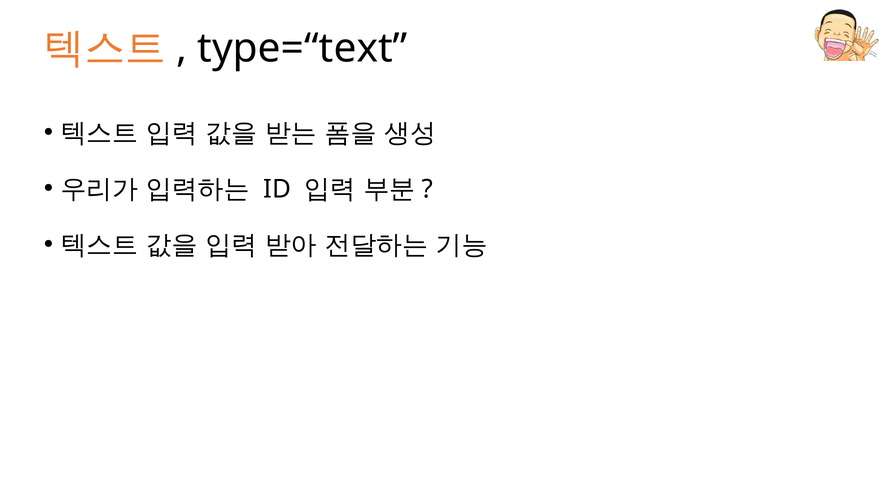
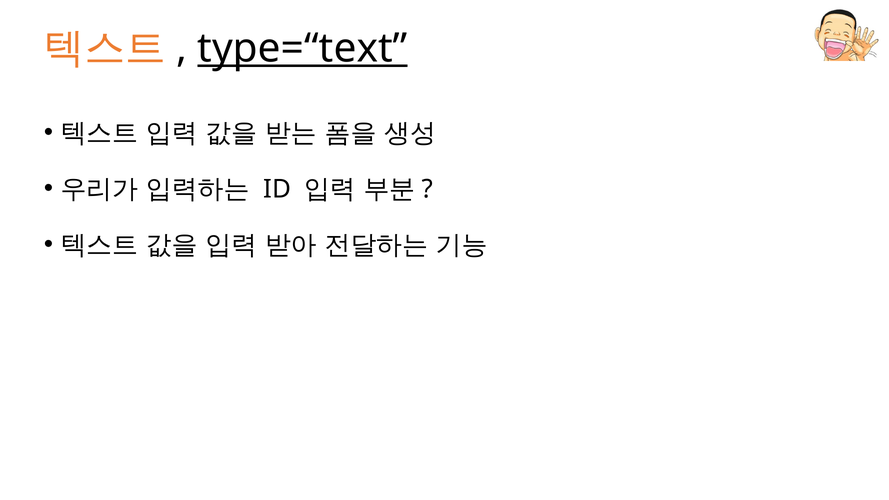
type=“text underline: none -> present (302, 48)
